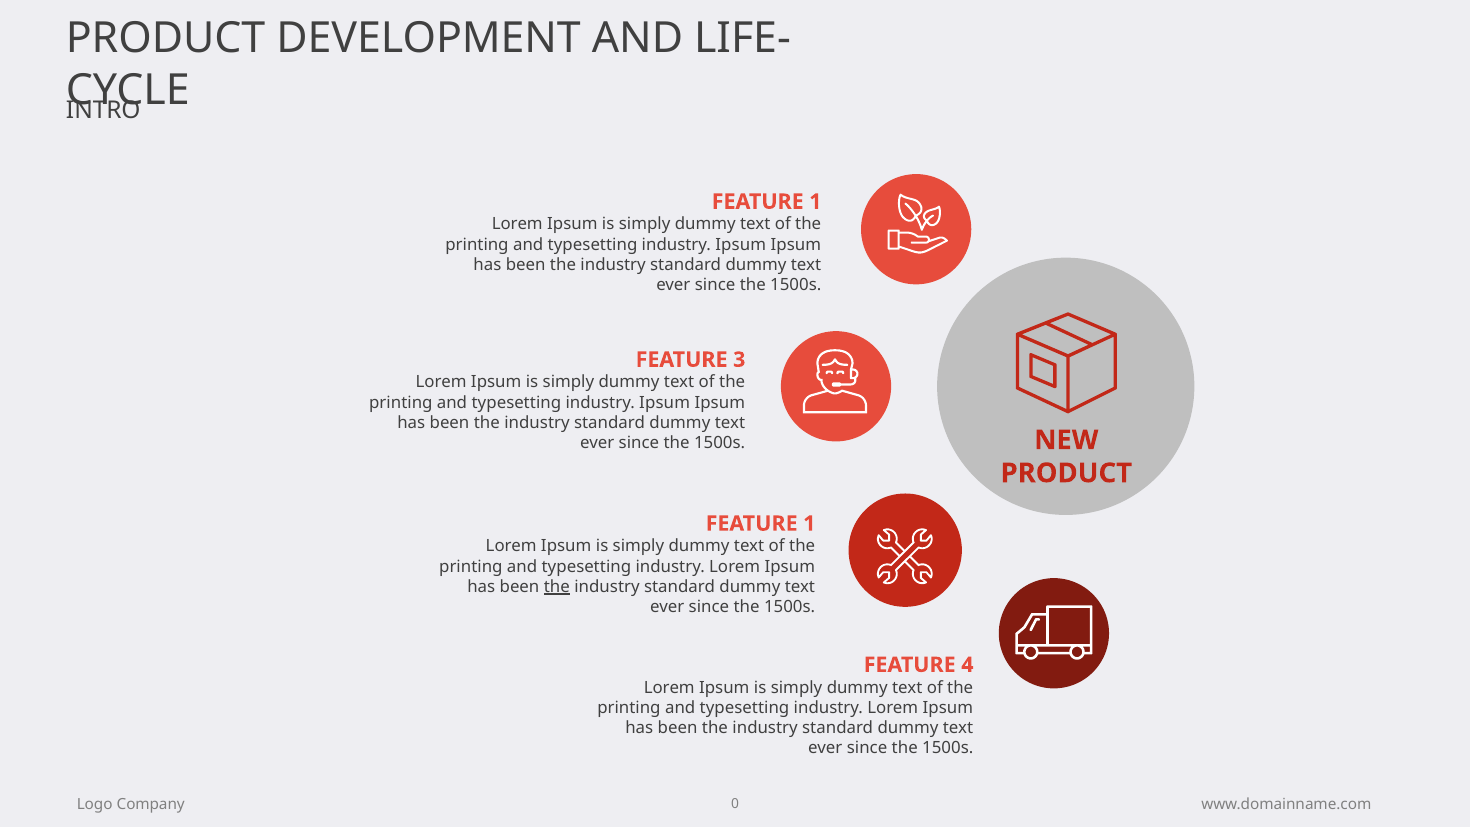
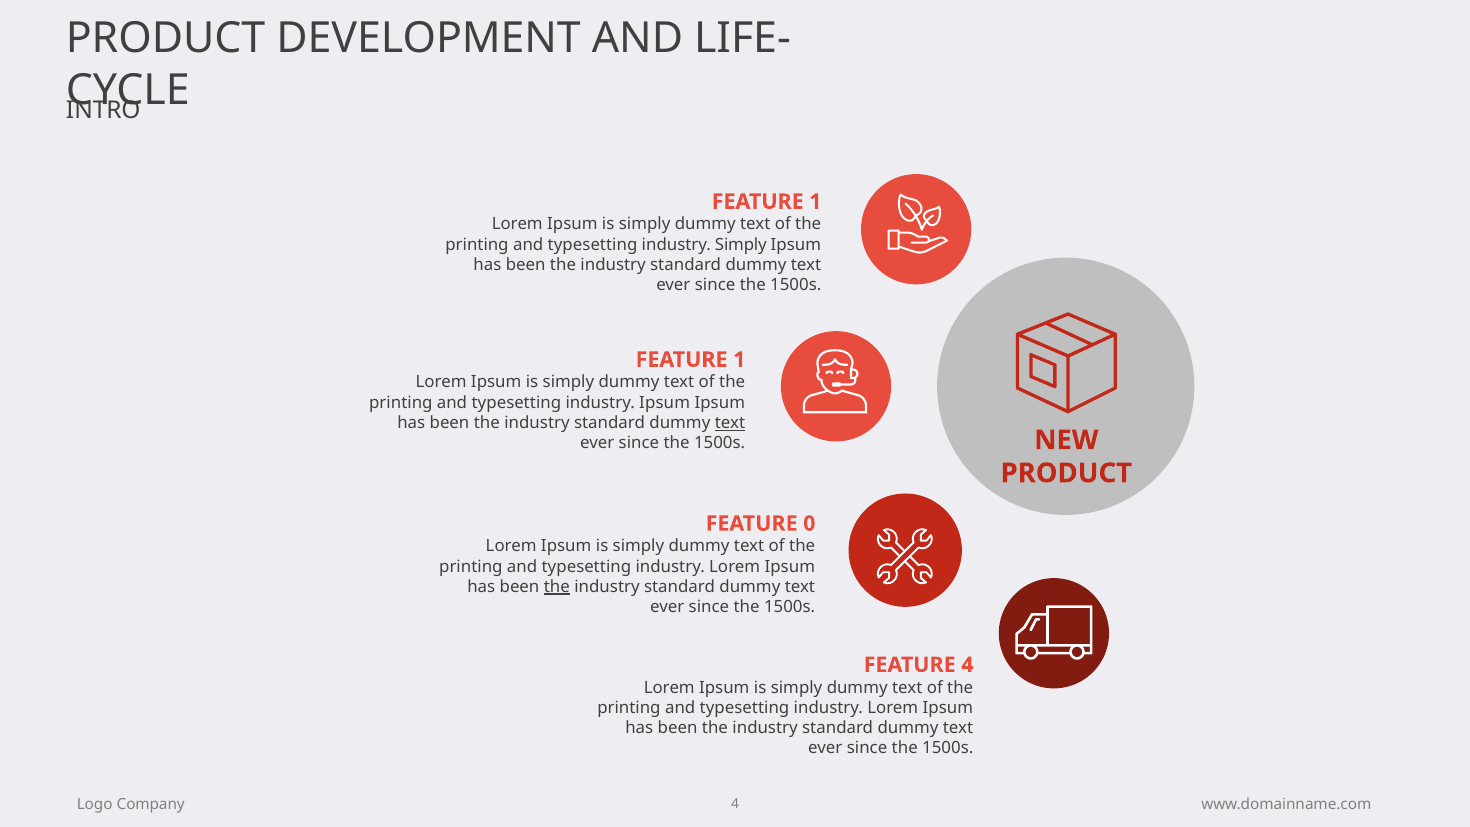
Ipsum: Ipsum -> Simply (741, 245)
3: 3 -> 1 (739, 360)
text underline: none -> present (730, 423)
1: 1 -> 0 (809, 524)
Company 0: 0 -> 4 (735, 804)
